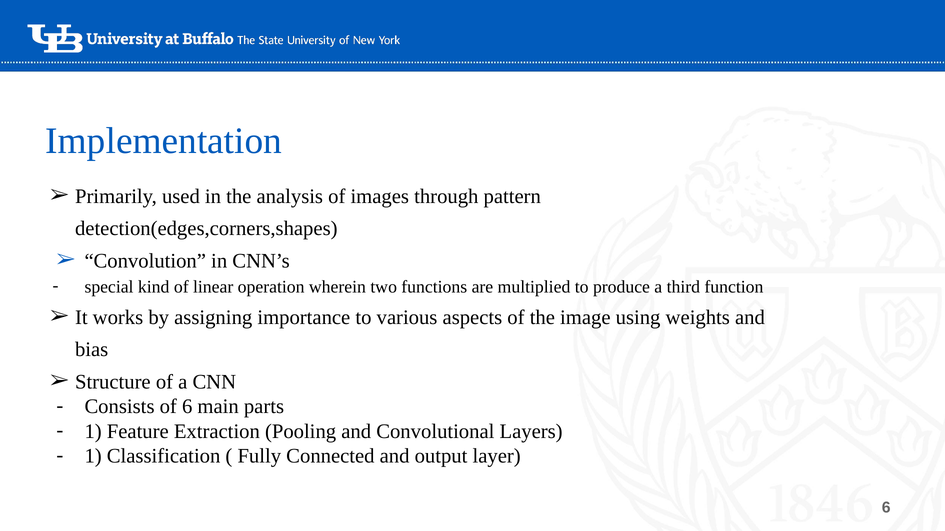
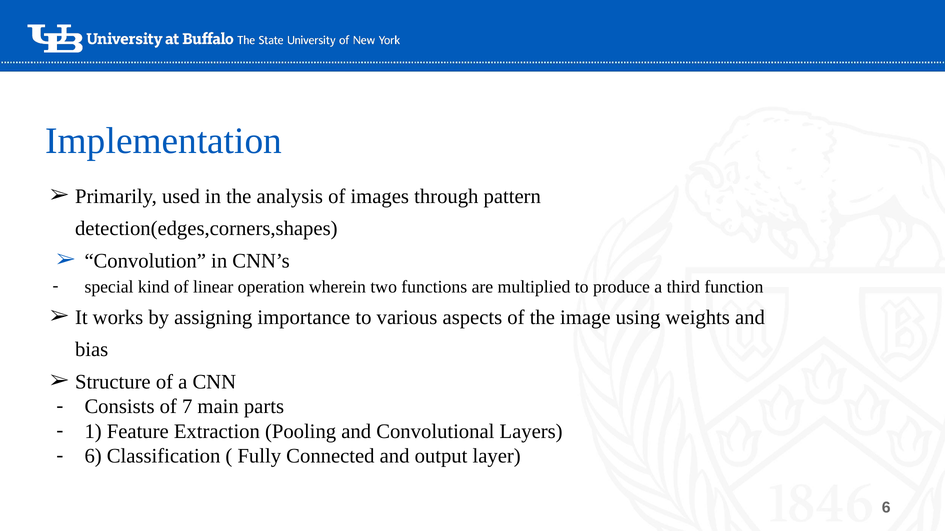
of 6: 6 -> 7 (187, 407)
1: 1 -> 6 (93, 457)
